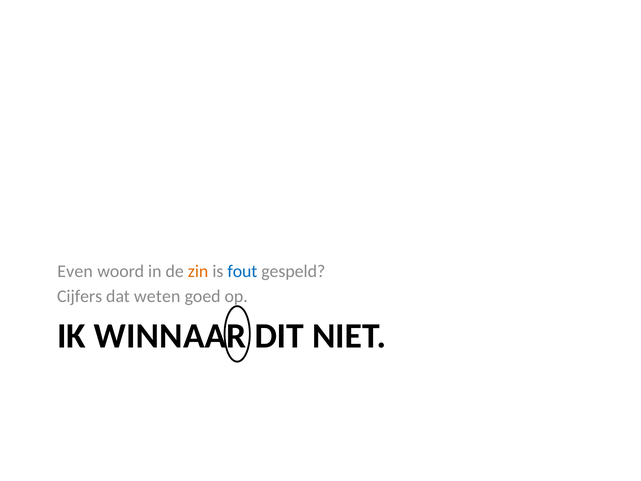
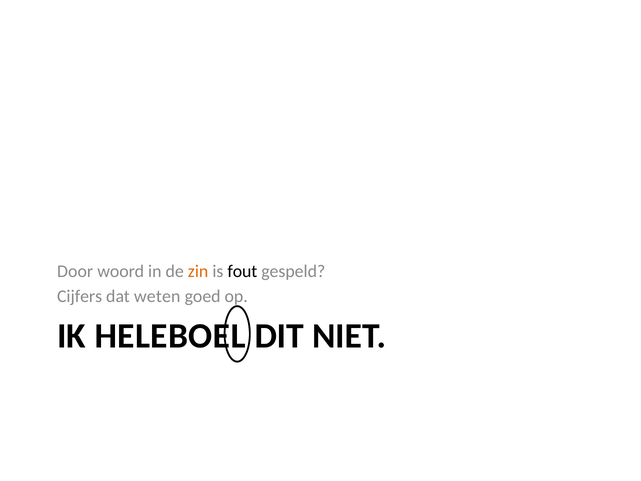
Even: Even -> Door (75, 271)
fout colour: blue -> black (242, 271)
WINNAAR: WINNAAR -> HELEBOEL (170, 336)
